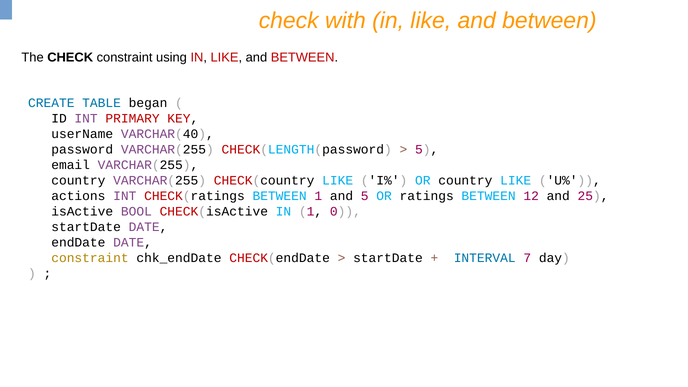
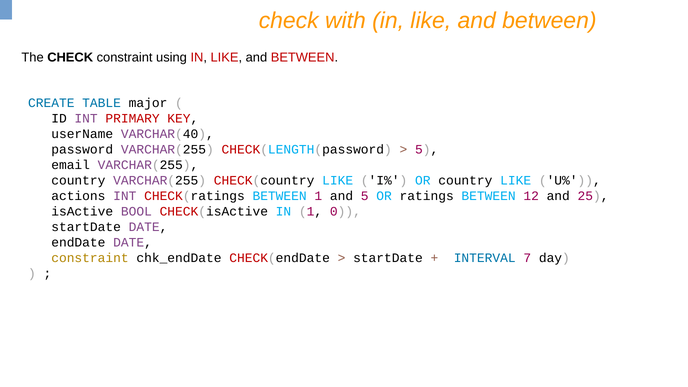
began: began -> major (148, 103)
